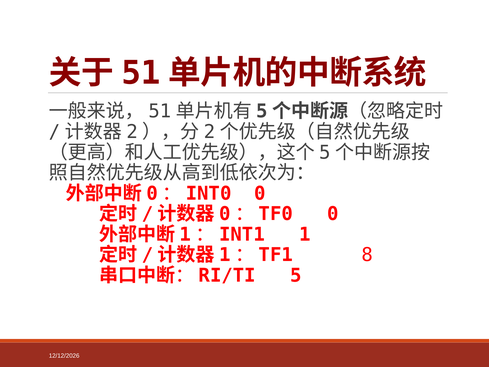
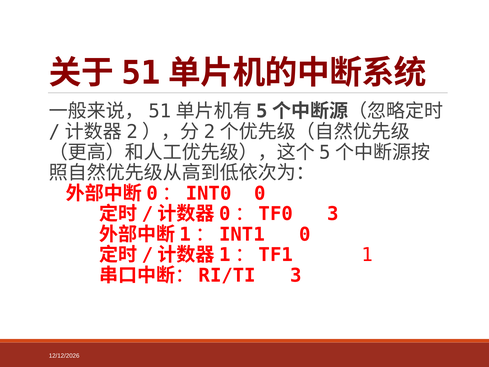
0: 0 -> 3 (333, 214)
1: 1 -> 0 (305, 234)
8: 8 -> 1 (367, 255)
5: 5 -> 3 (296, 275)
